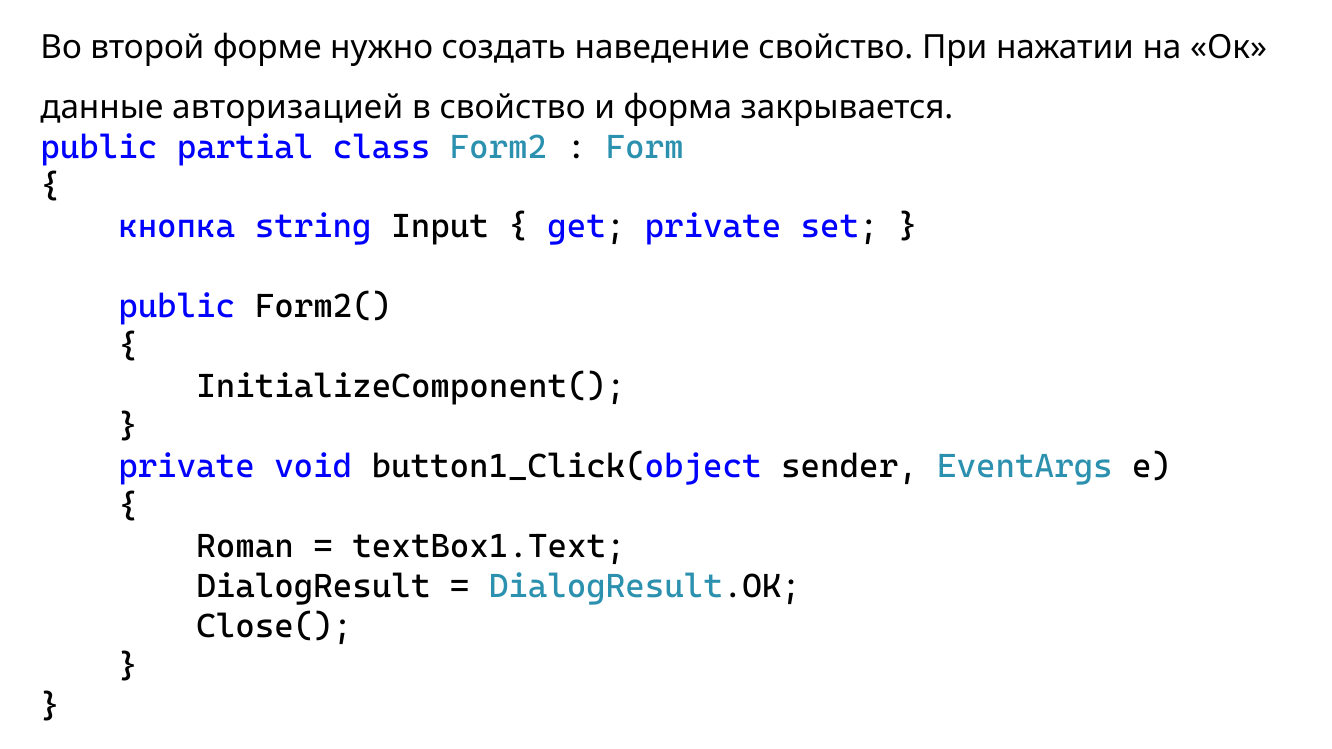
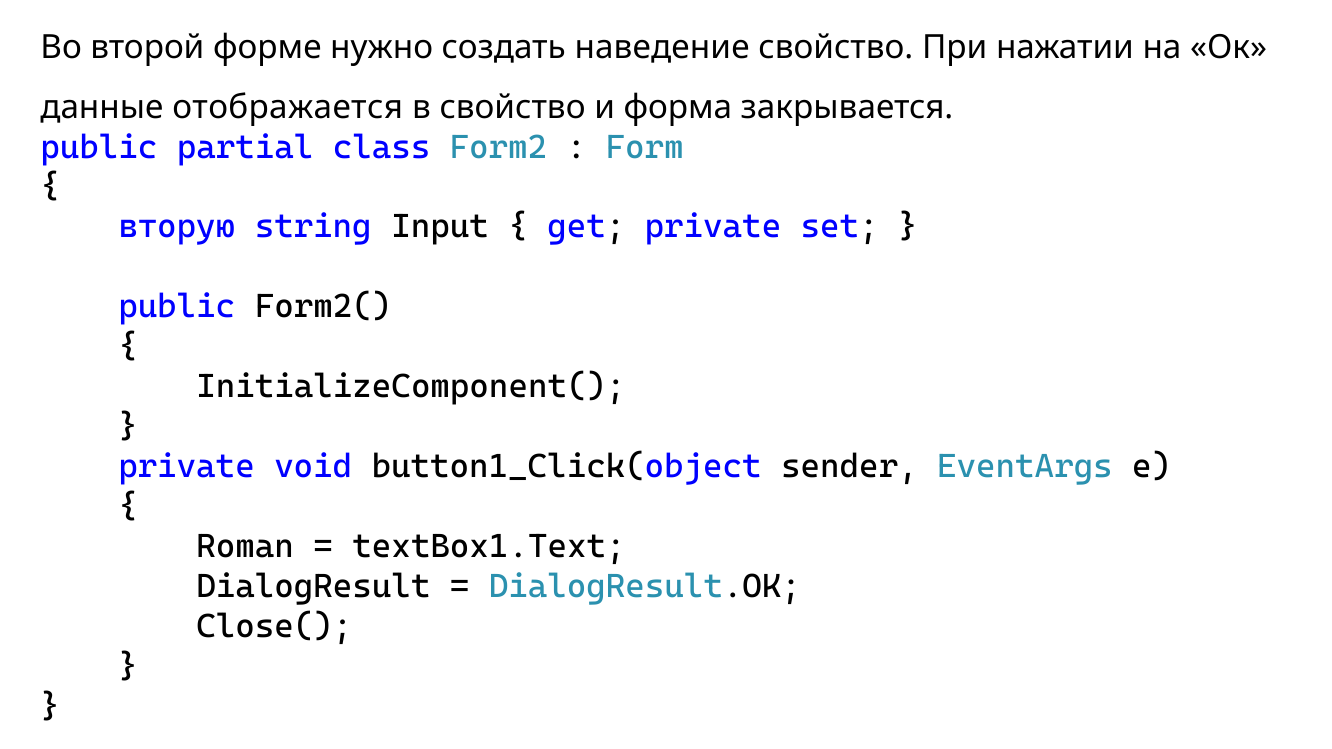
авторизацией: авторизацией -> отображается (288, 107)
кнопка: кнопка -> вторую (177, 227)
